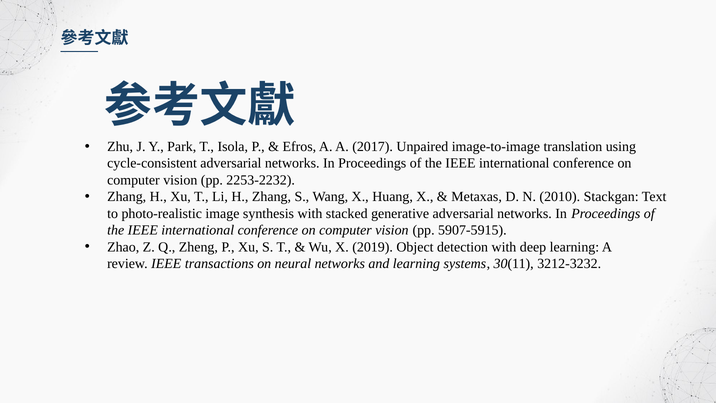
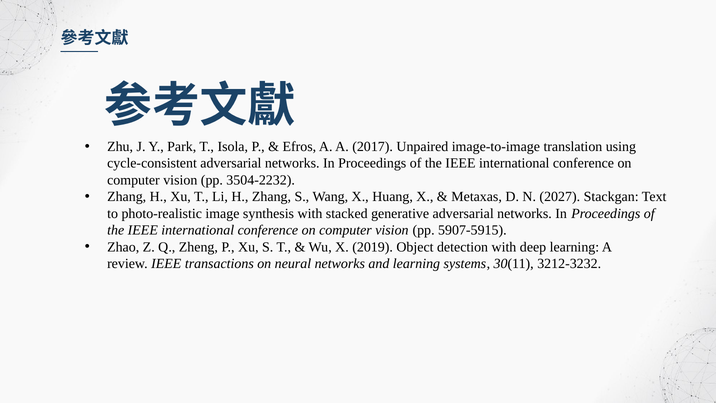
2253-2232: 2253-2232 -> 3504-2232 (261, 180)
2010: 2010 -> 2027 (560, 197)
